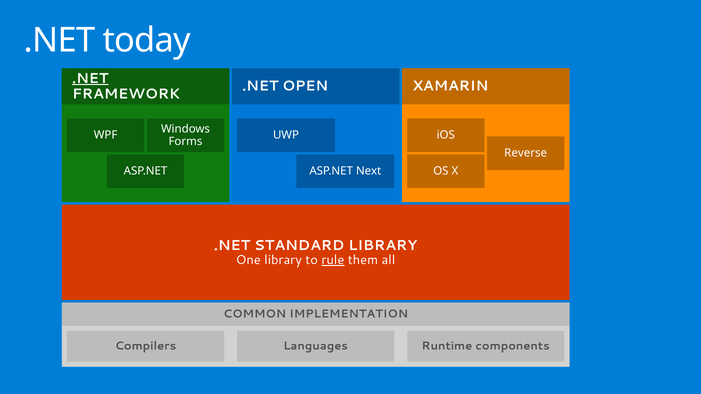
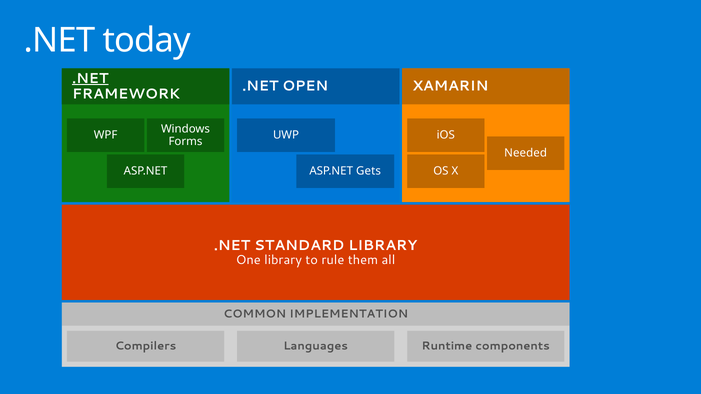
Reverse: Reverse -> Needed (526, 153)
Next: Next -> Gets (369, 171)
rule underline: present -> none (333, 260)
